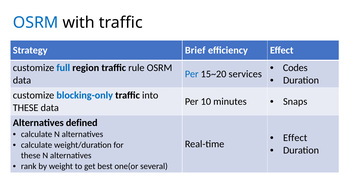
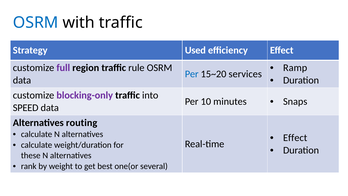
Brief: Brief -> Used (195, 50)
Codes: Codes -> Ramp (295, 68)
full colour: blue -> purple (63, 68)
blocking-only colour: blue -> purple (85, 95)
THESE: THESE -> SPEED (26, 108)
defined: defined -> routing (82, 123)
